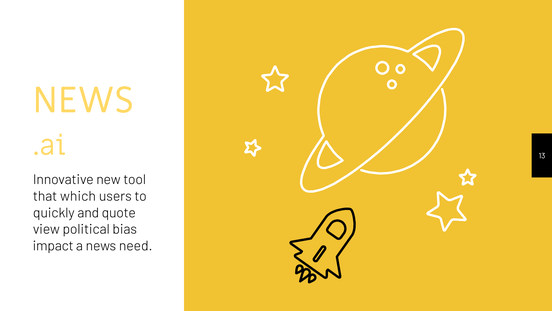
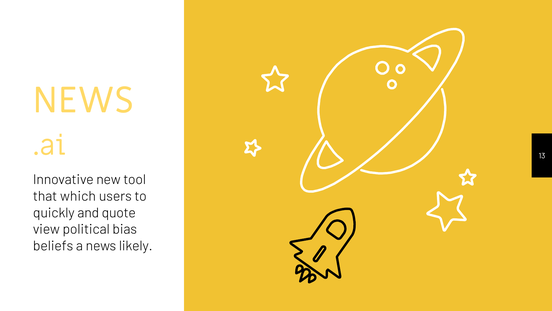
impact: impact -> beliefs (53, 246)
need: need -> likely (136, 246)
